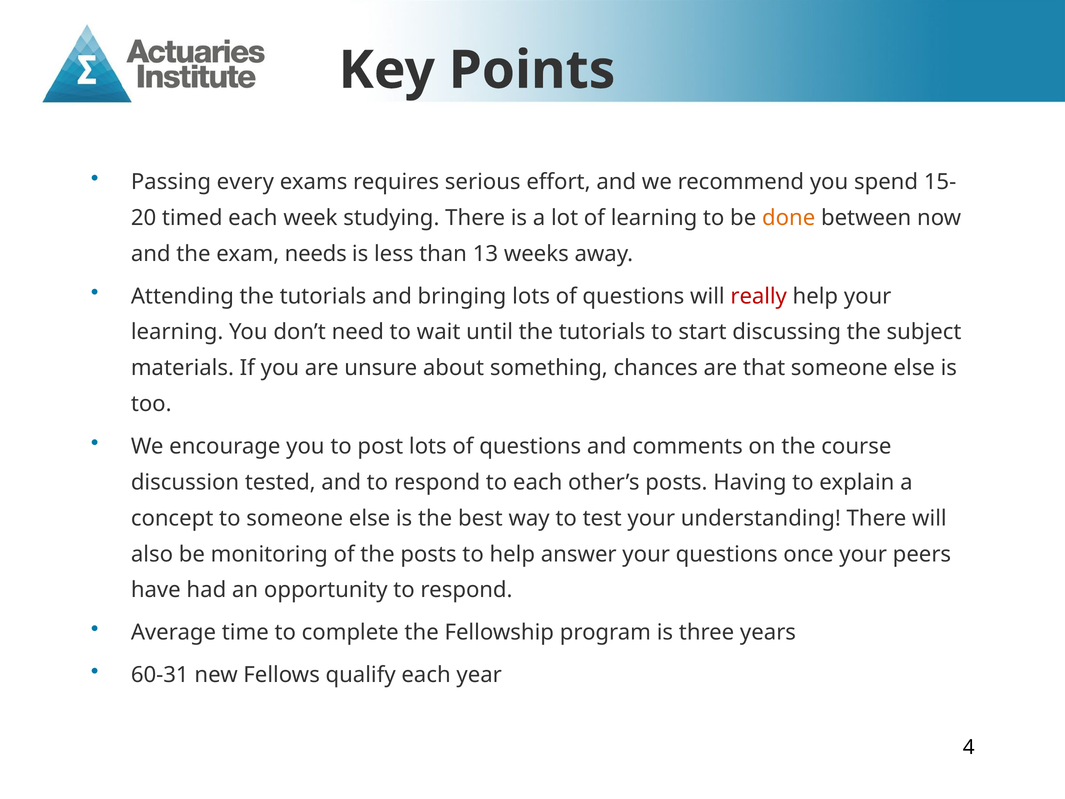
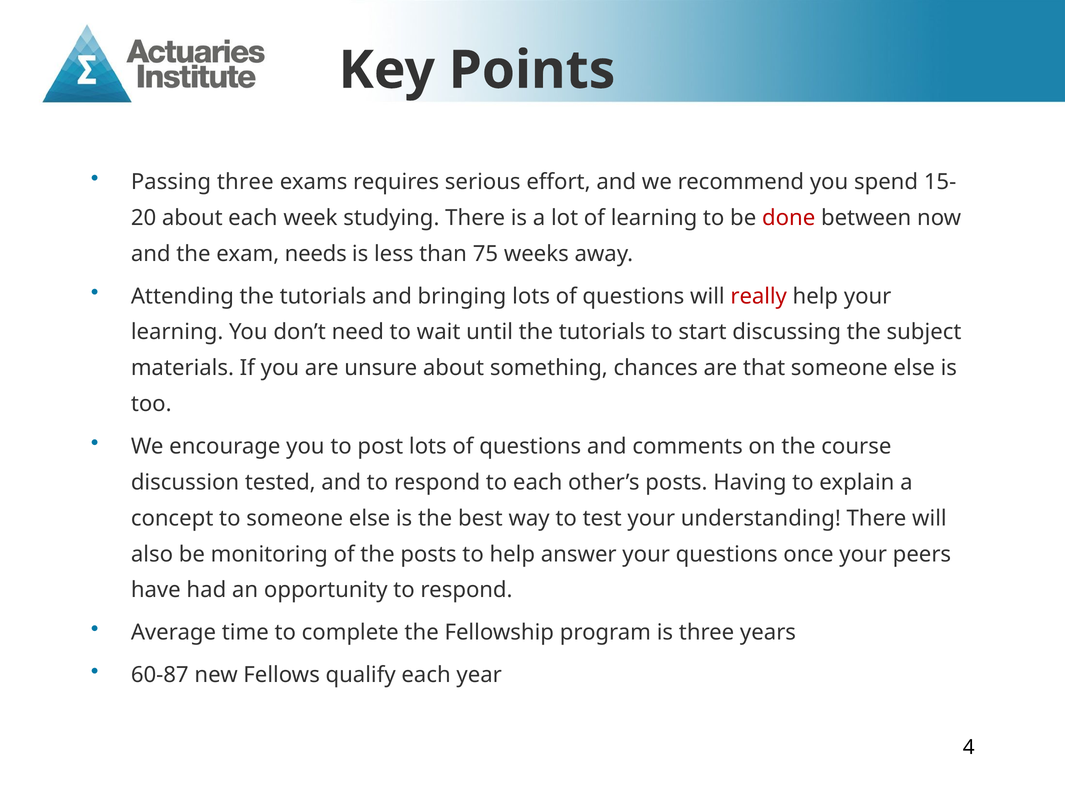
Passing every: every -> three (245, 182)
timed: timed -> about (192, 218)
done colour: orange -> red (789, 218)
13: 13 -> 75 (485, 254)
60-31: 60-31 -> 60-87 (160, 675)
